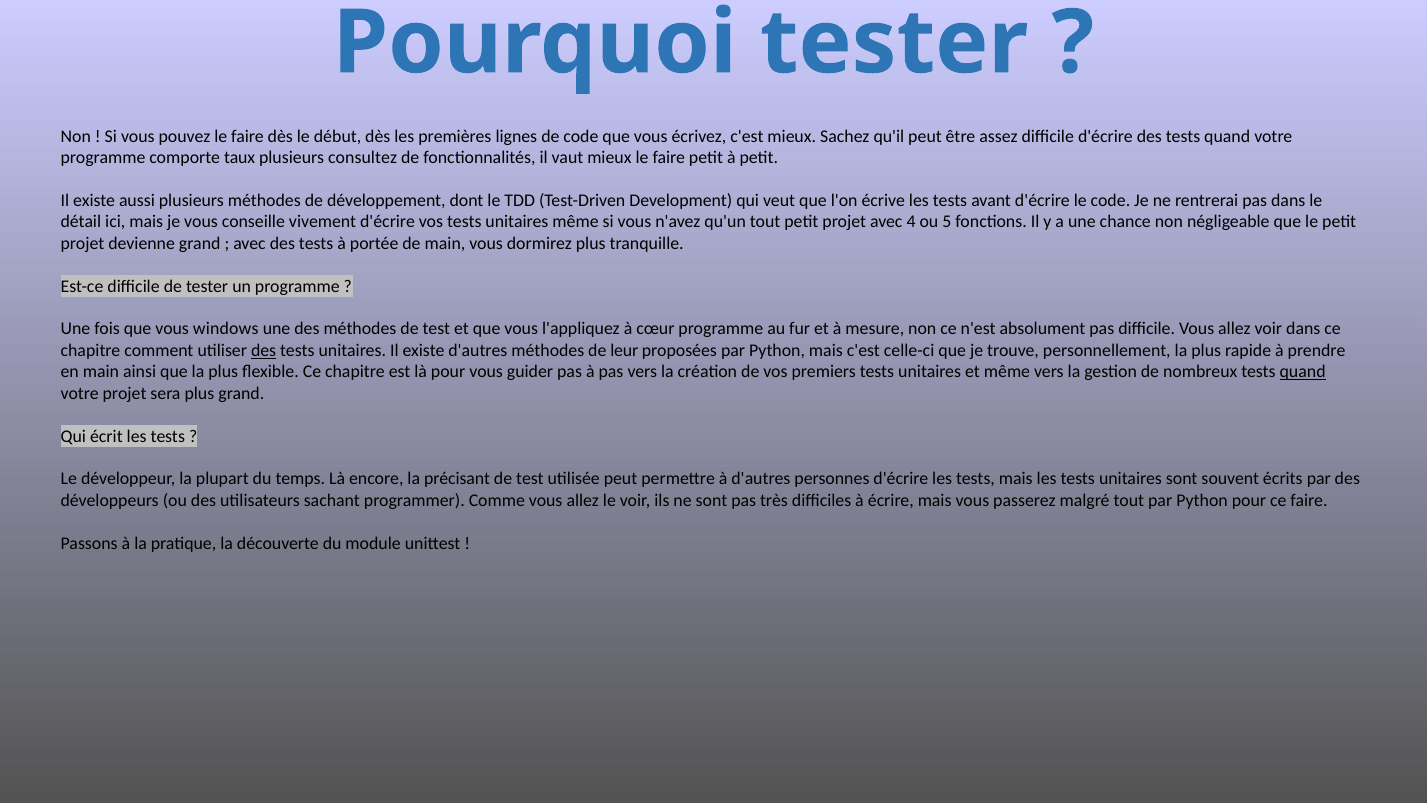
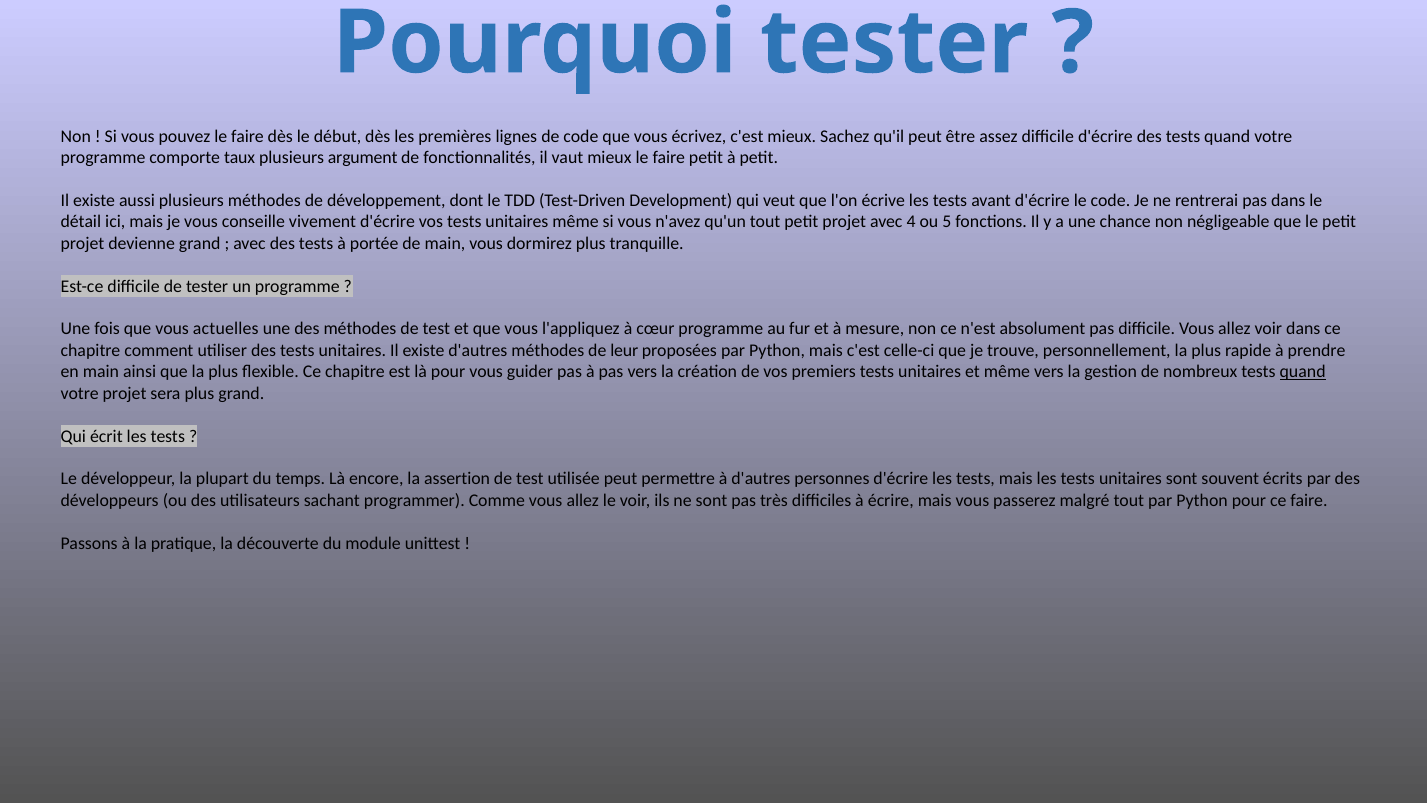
consultez: consultez -> argument (363, 158)
windows: windows -> actuelles (226, 329)
des underline: present -> none (264, 350)
précisant: précisant -> assertion (457, 479)
